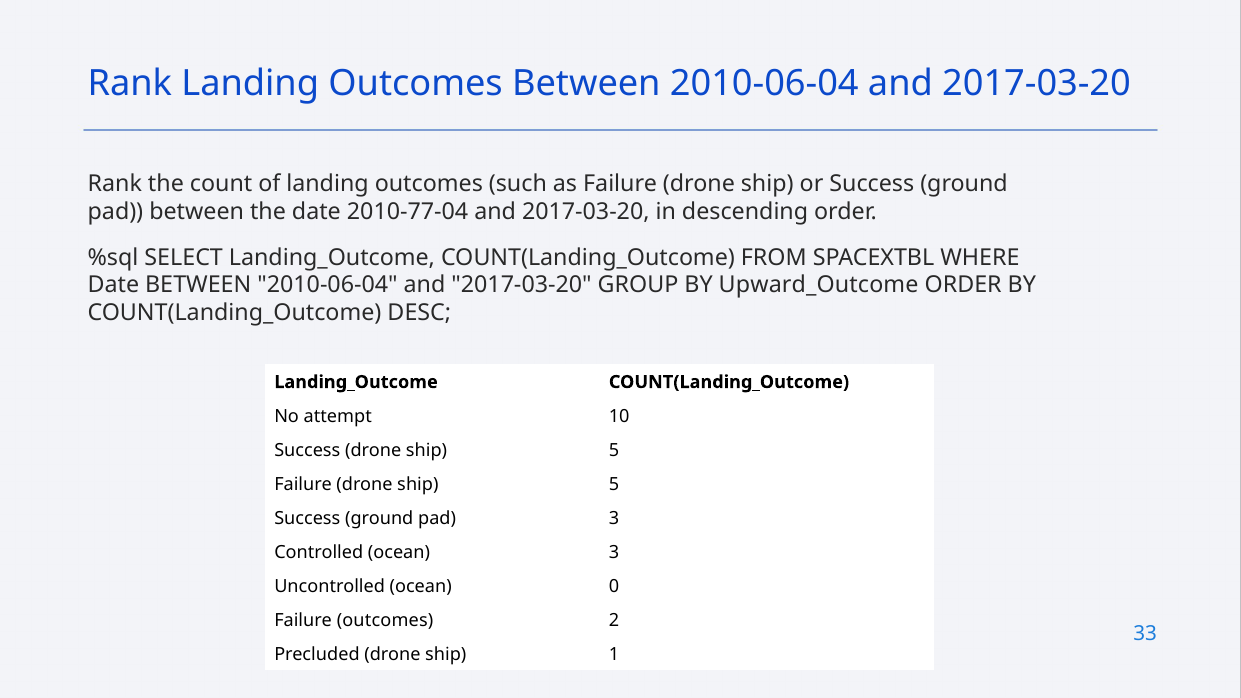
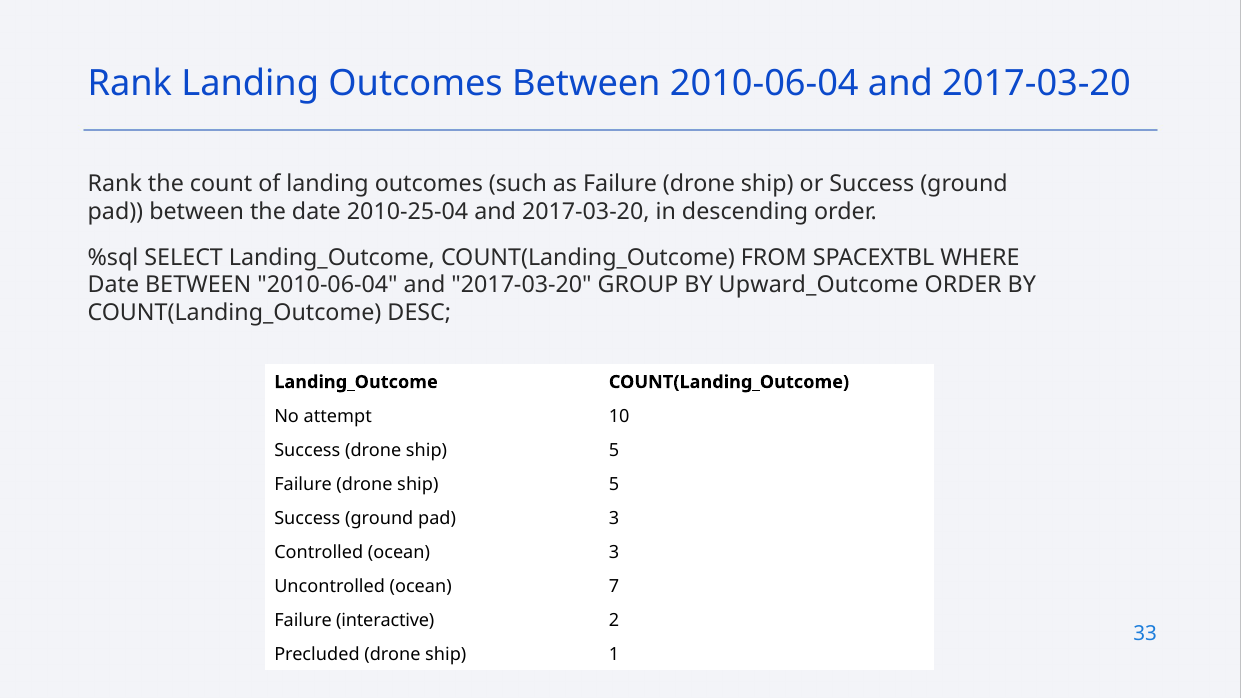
2010-77-04: 2010-77-04 -> 2010-25-04 (408, 211)
0: 0 -> 7 (614, 586)
Failure outcomes: outcomes -> interactive (385, 620)
